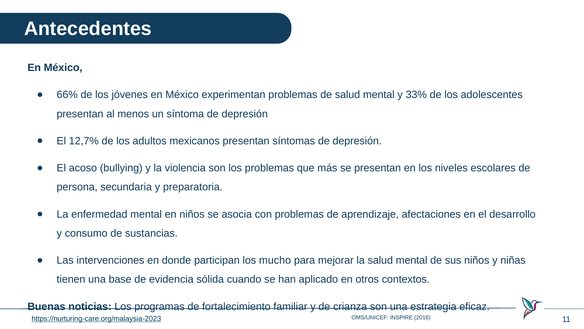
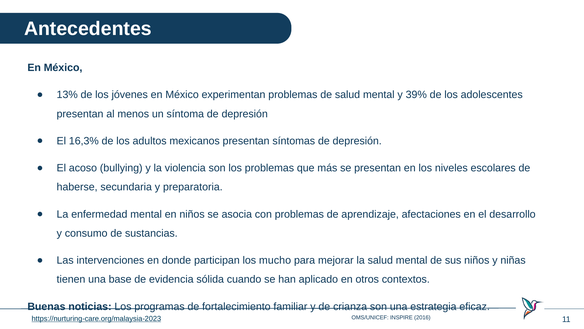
66%: 66% -> 13% (67, 95)
33%: 33% -> 39% (416, 95)
12,7%: 12,7% -> 16,3% (84, 141)
persona: persona -> haberse (77, 187)
